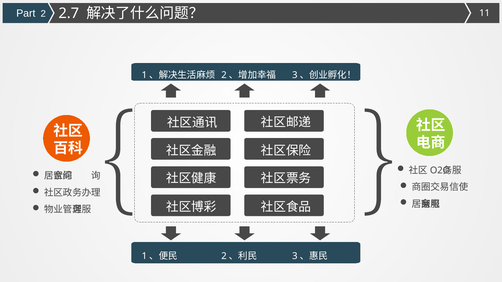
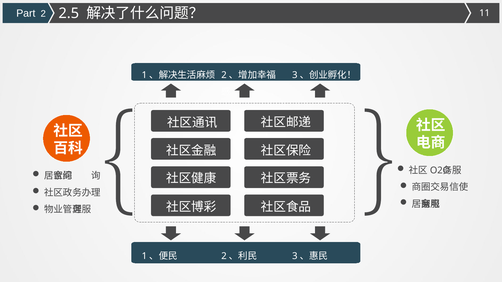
2.7: 2.7 -> 2.5 (69, 13)
